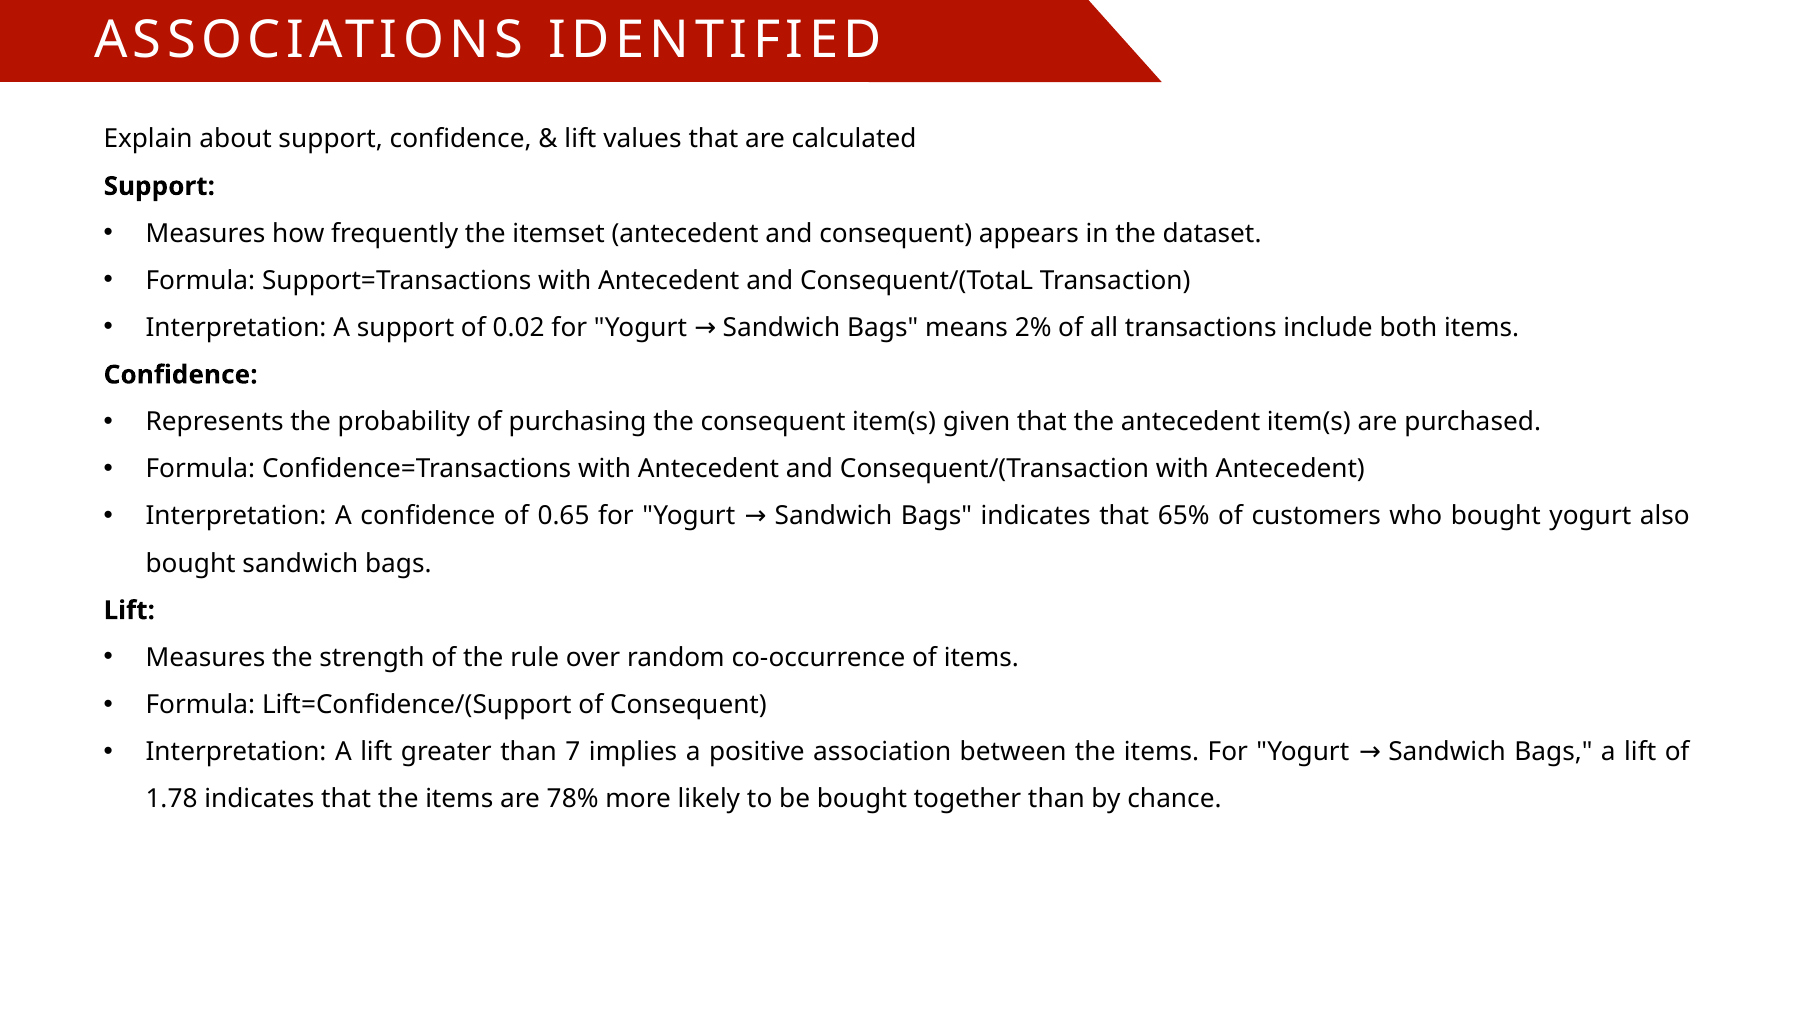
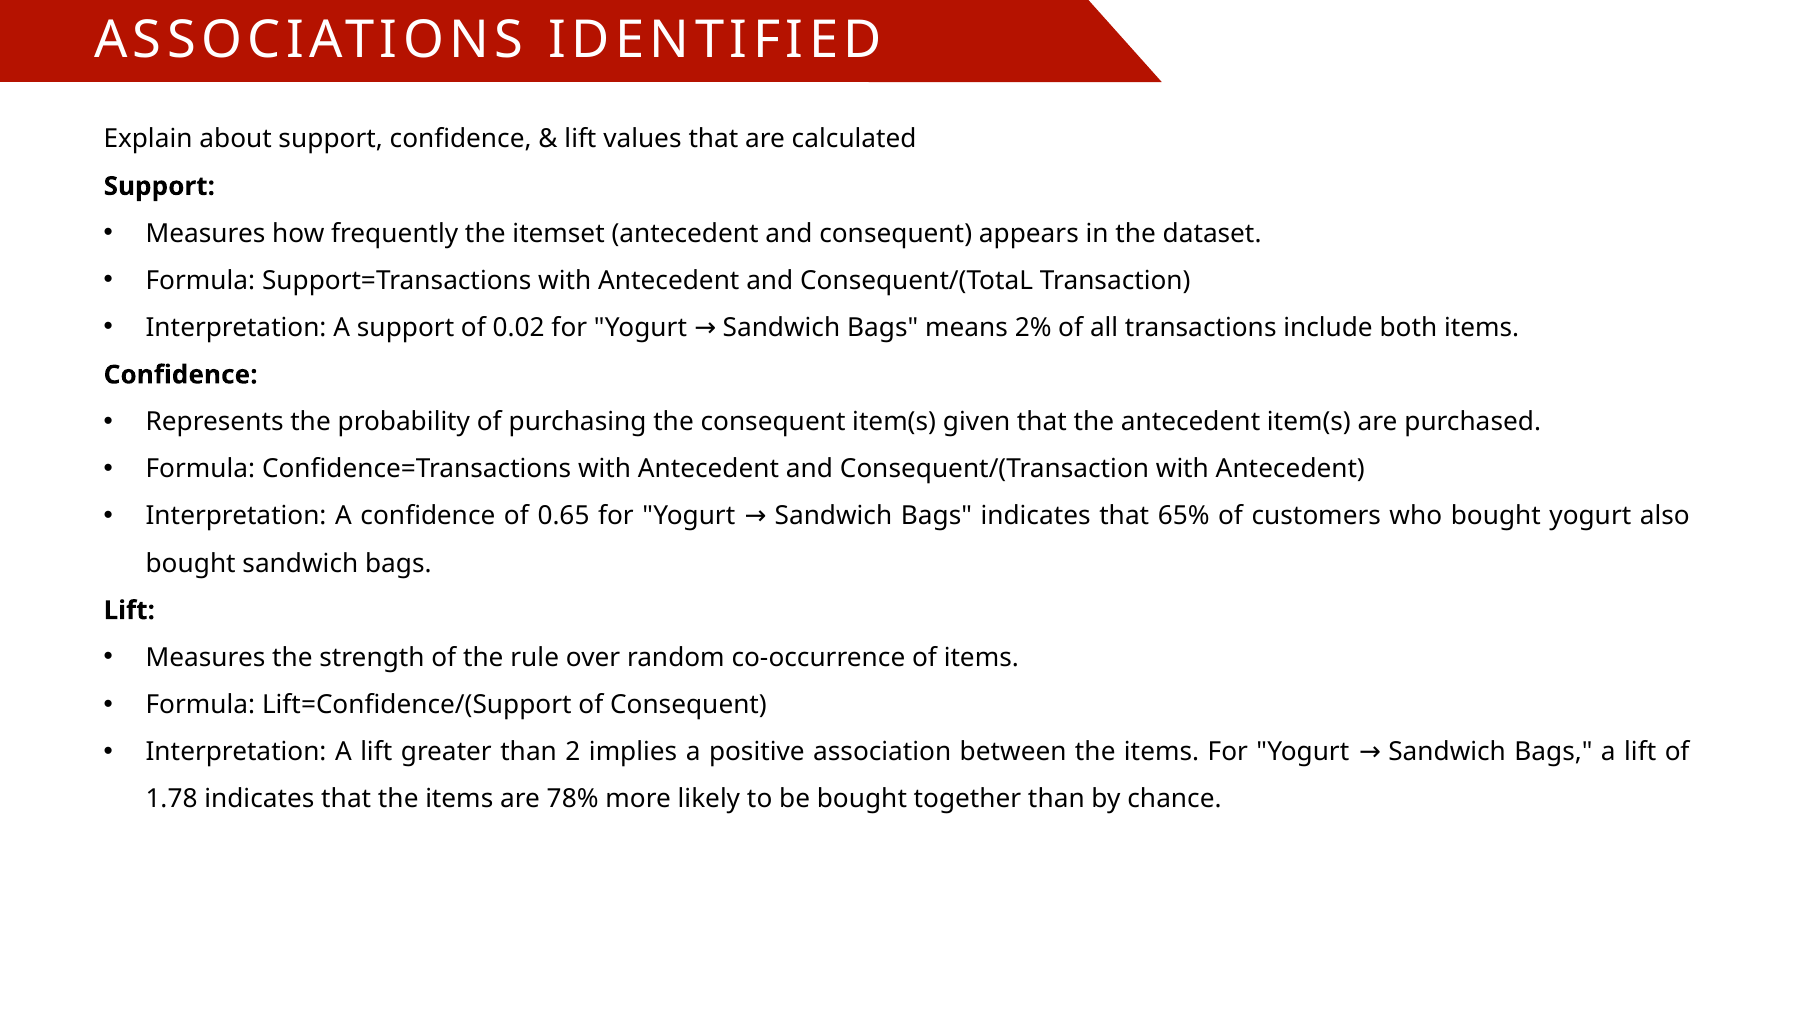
7: 7 -> 2 (573, 752)
